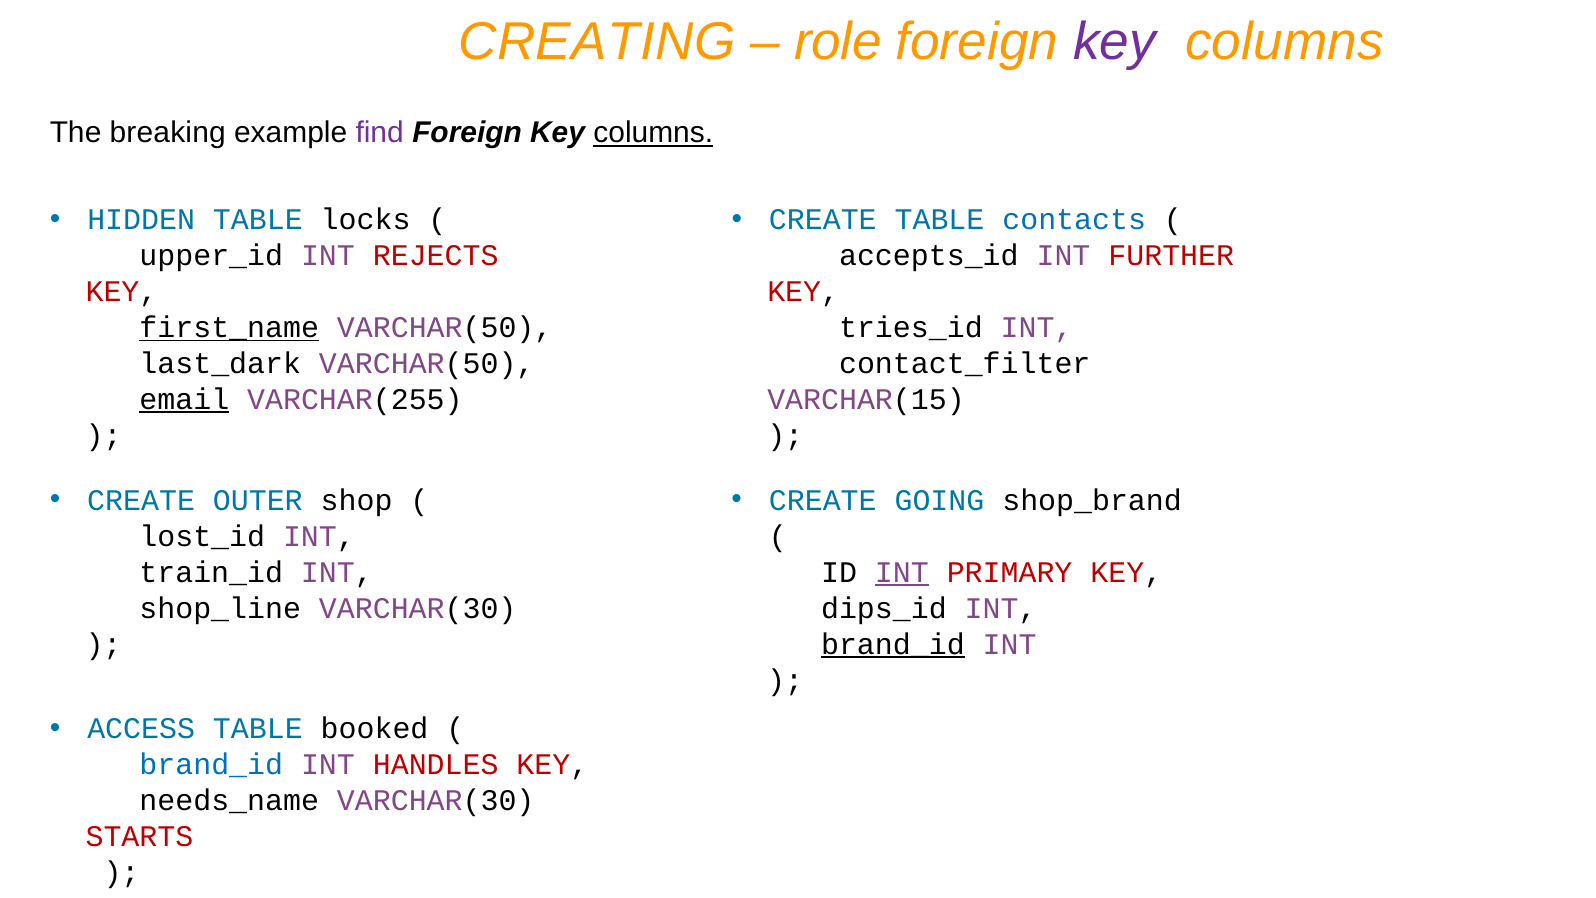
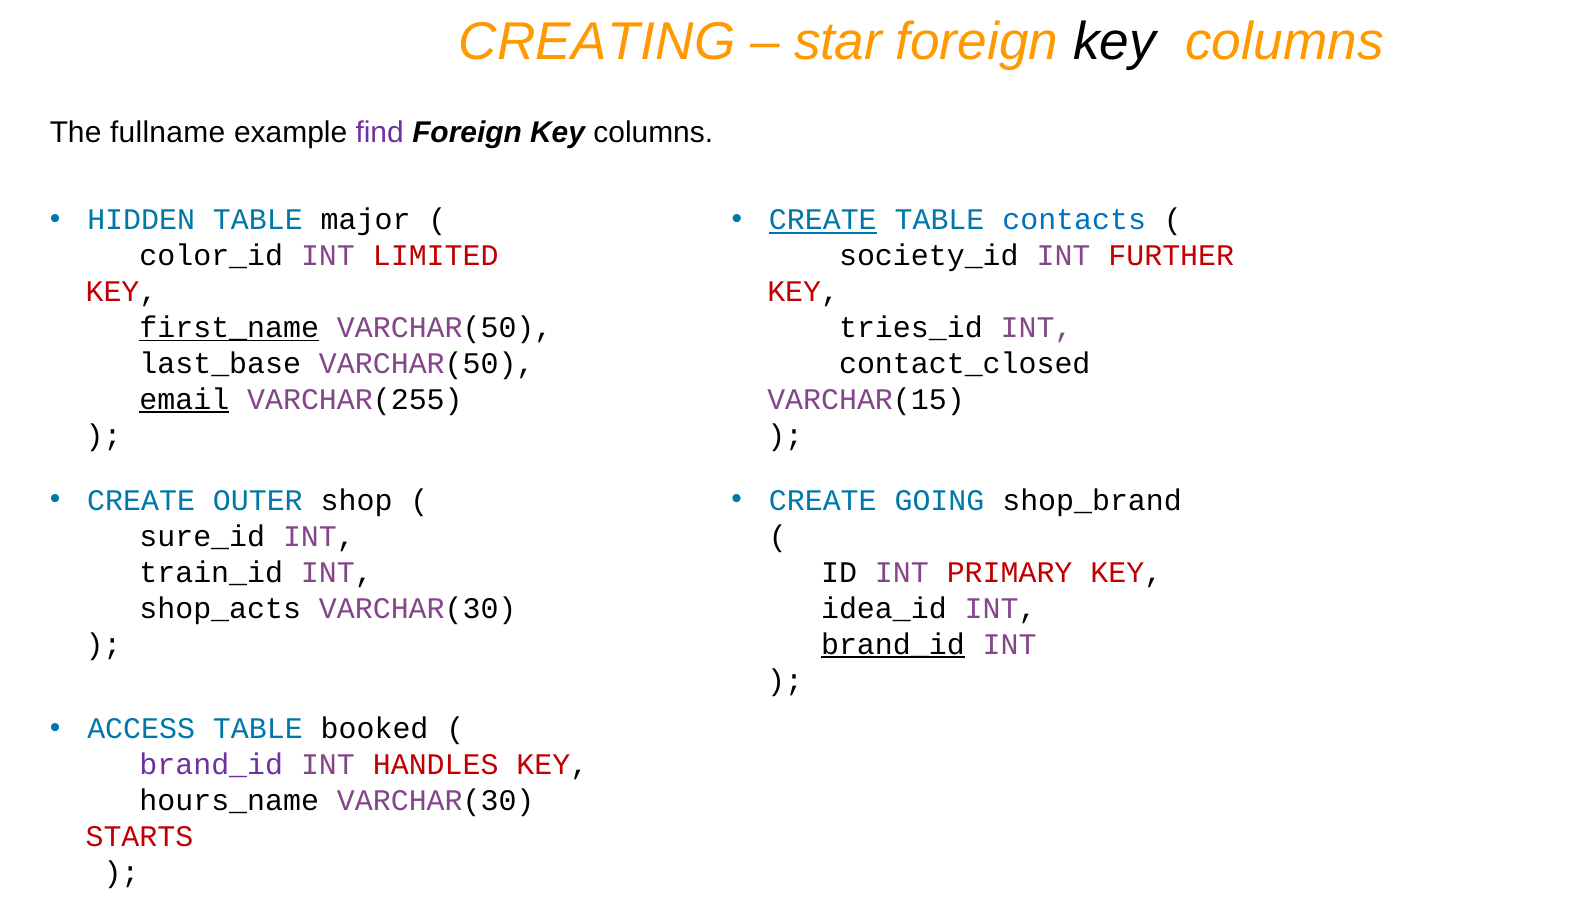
role: role -> star (838, 42)
key colour: purple -> black (1114, 42)
breaking: breaking -> fullname (168, 133)
columns underline: present -> none (653, 133)
locks: locks -> major (366, 220)
CREATE underline: none -> present (823, 220)
upper_id: upper_id -> color_id (211, 256)
REJECTS: REJECTS -> LIMITED (436, 256)
accepts_id: accepts_id -> society_id (929, 256)
last_dark: last_dark -> last_base (220, 364)
contact_filter: contact_filter -> contact_closed (965, 364)
lost_id: lost_id -> sure_id (202, 536)
INT underline: present -> none (902, 572)
shop_line: shop_line -> shop_acts (220, 608)
dips_id: dips_id -> idea_id (884, 608)
brand_id colour: blue -> purple (211, 765)
needs_name: needs_name -> hours_name (229, 801)
